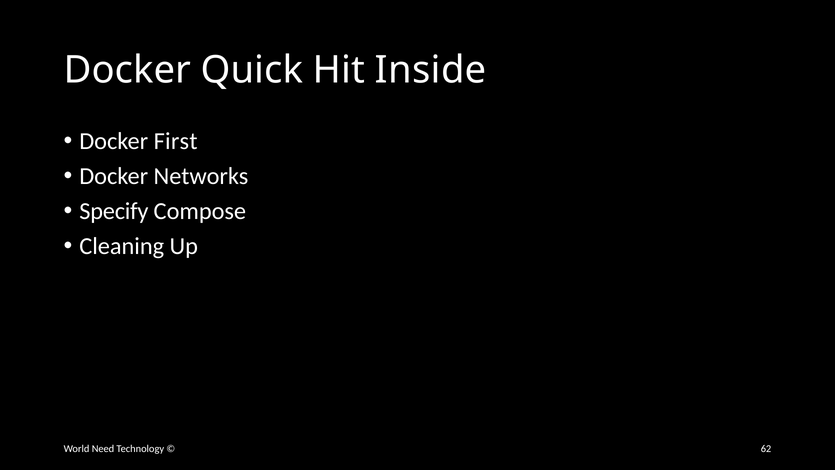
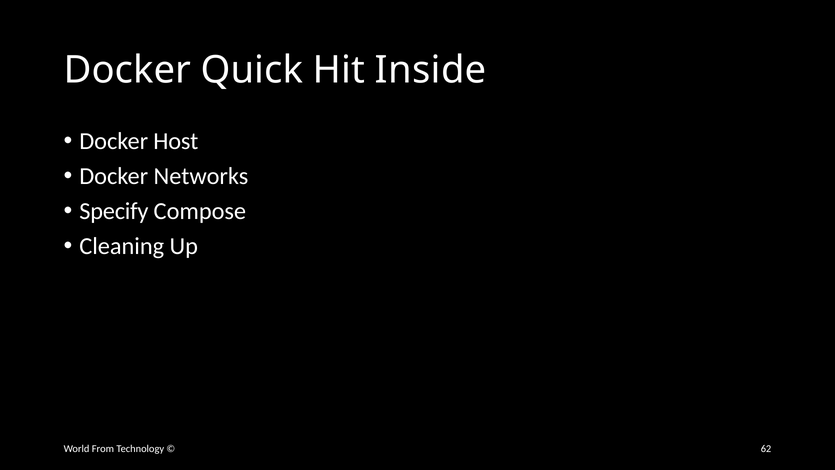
First: First -> Host (176, 141)
Need: Need -> From (103, 449)
